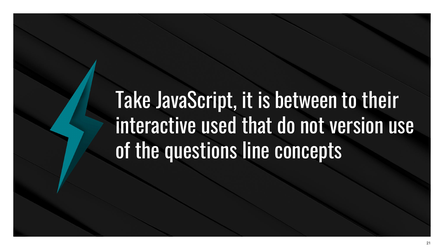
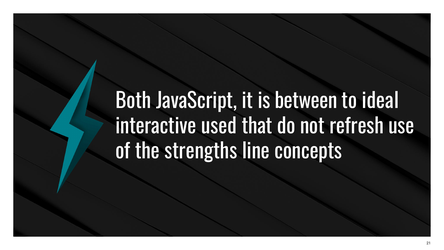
Take: Take -> Both (133, 101)
their: their -> ideal (380, 101)
version: version -> refresh (357, 126)
questions: questions -> strengths (201, 151)
